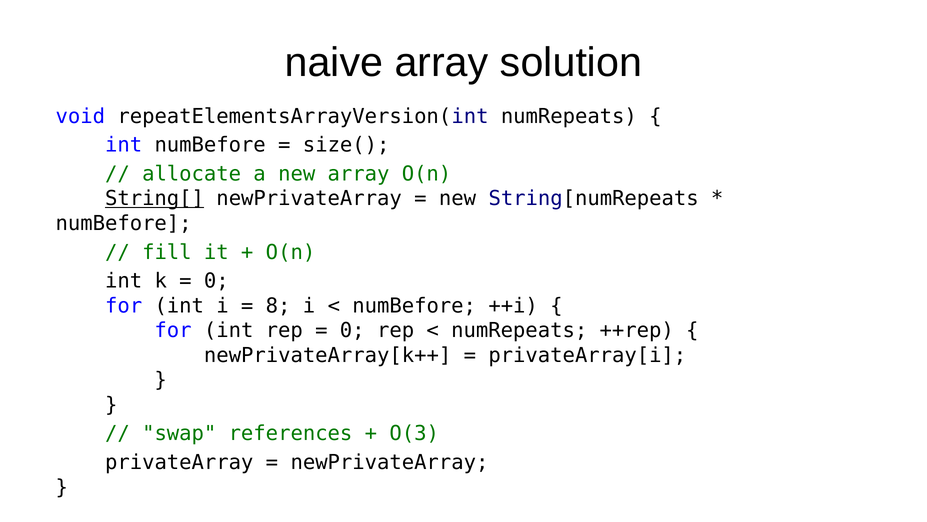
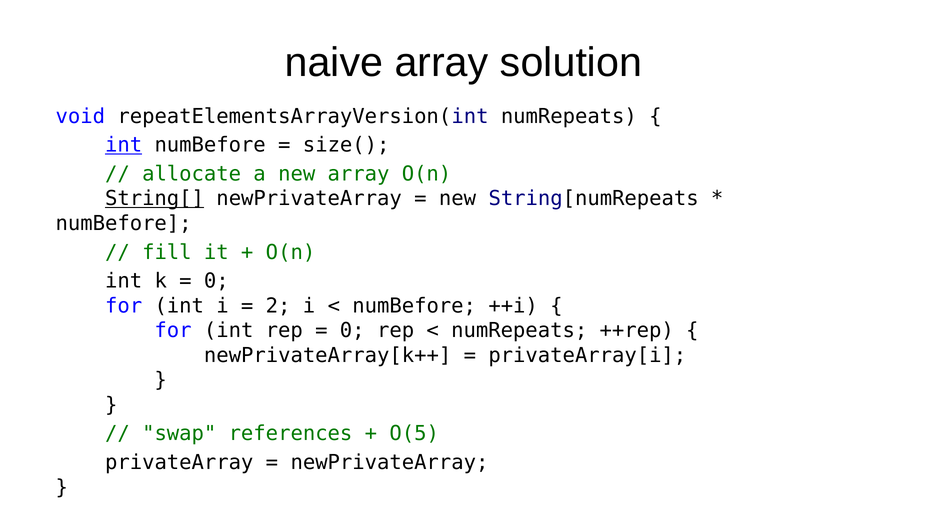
int underline: none -> present (124, 145)
8: 8 -> 2 (278, 306)
O(3: O(3 -> O(5 (414, 433)
